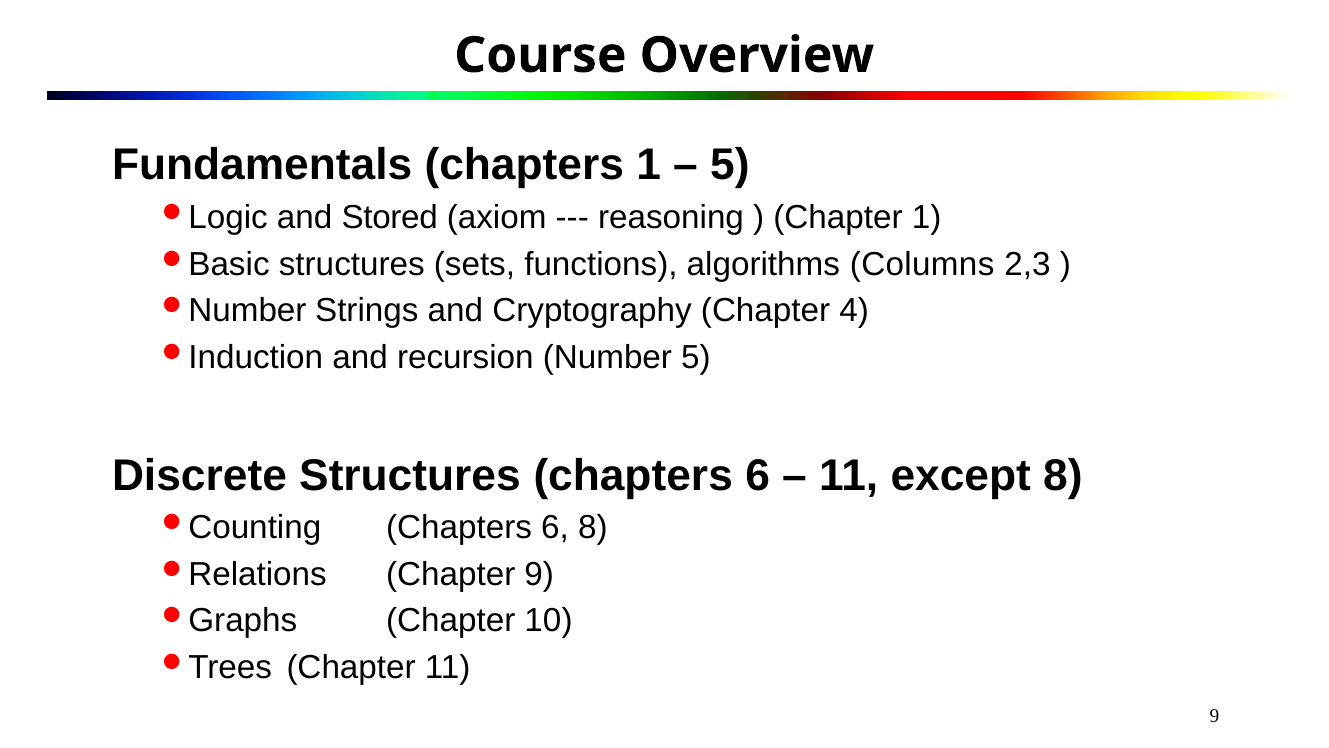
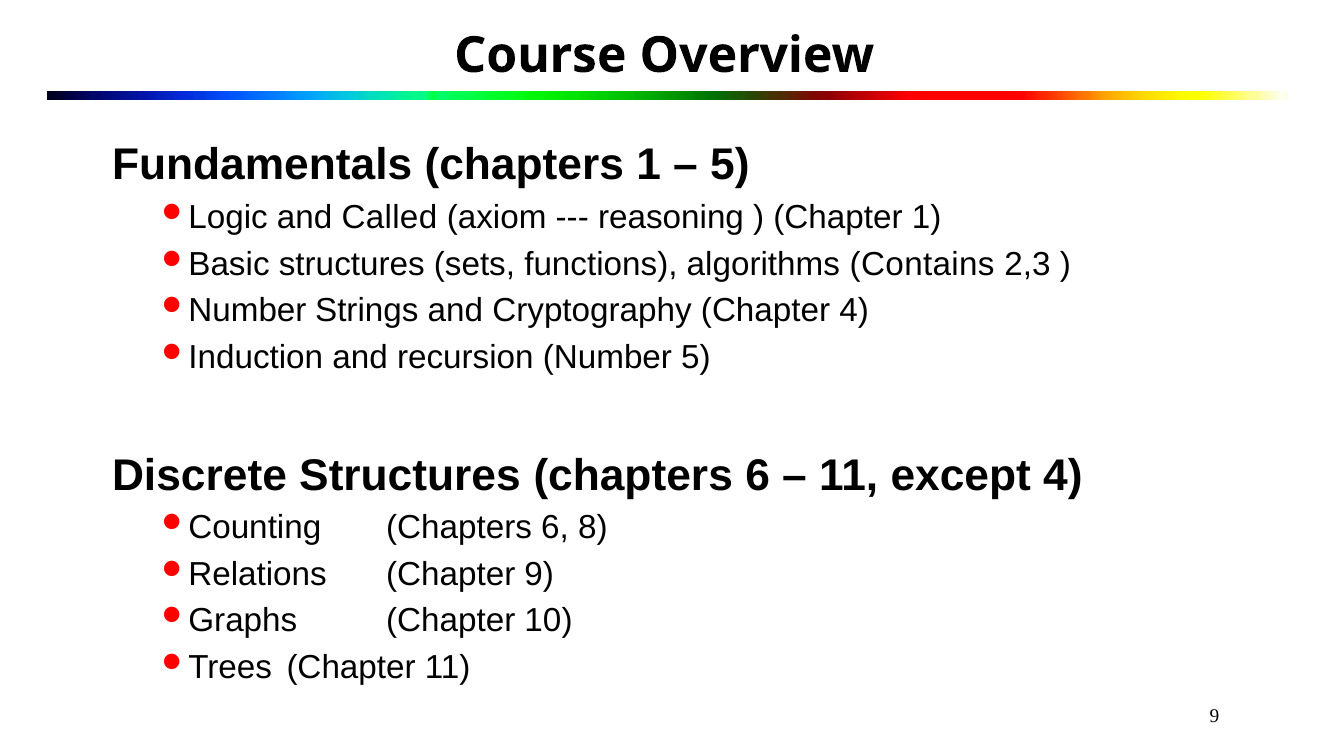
Stored: Stored -> Called (389, 217)
Columns: Columns -> Contains (922, 264)
except 8: 8 -> 4 (1063, 475)
